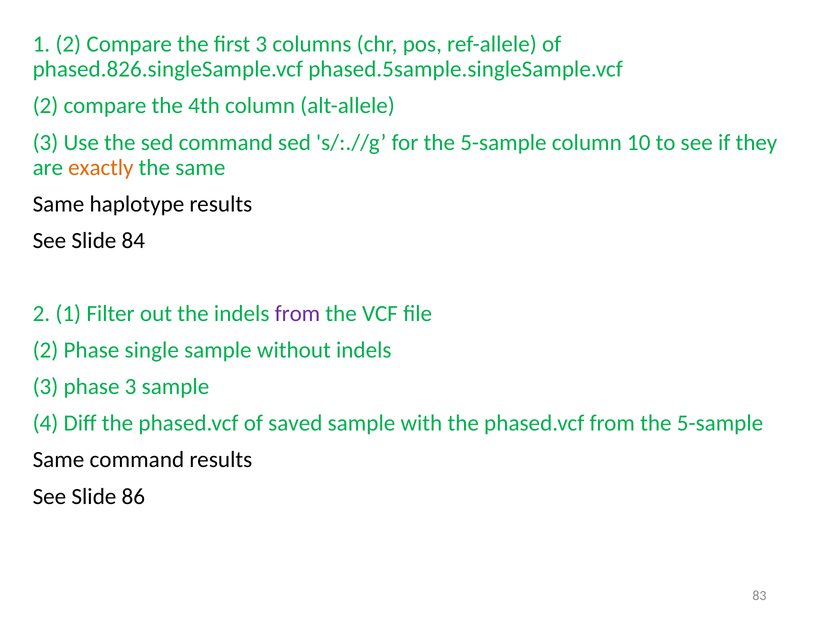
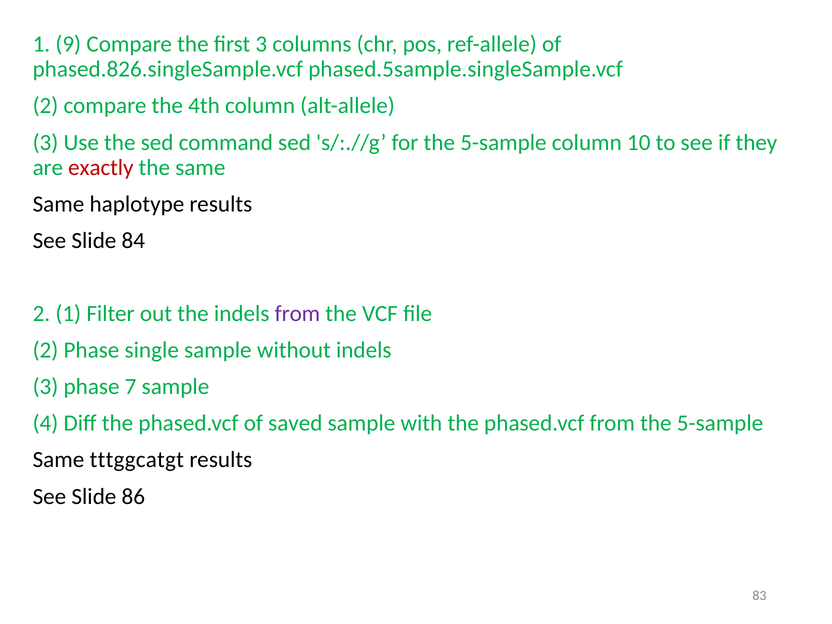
1 2: 2 -> 9 (68, 44)
exactly colour: orange -> red (101, 167)
phase 3: 3 -> 7 (131, 387)
Same command: command -> tttggcatgt (137, 460)
